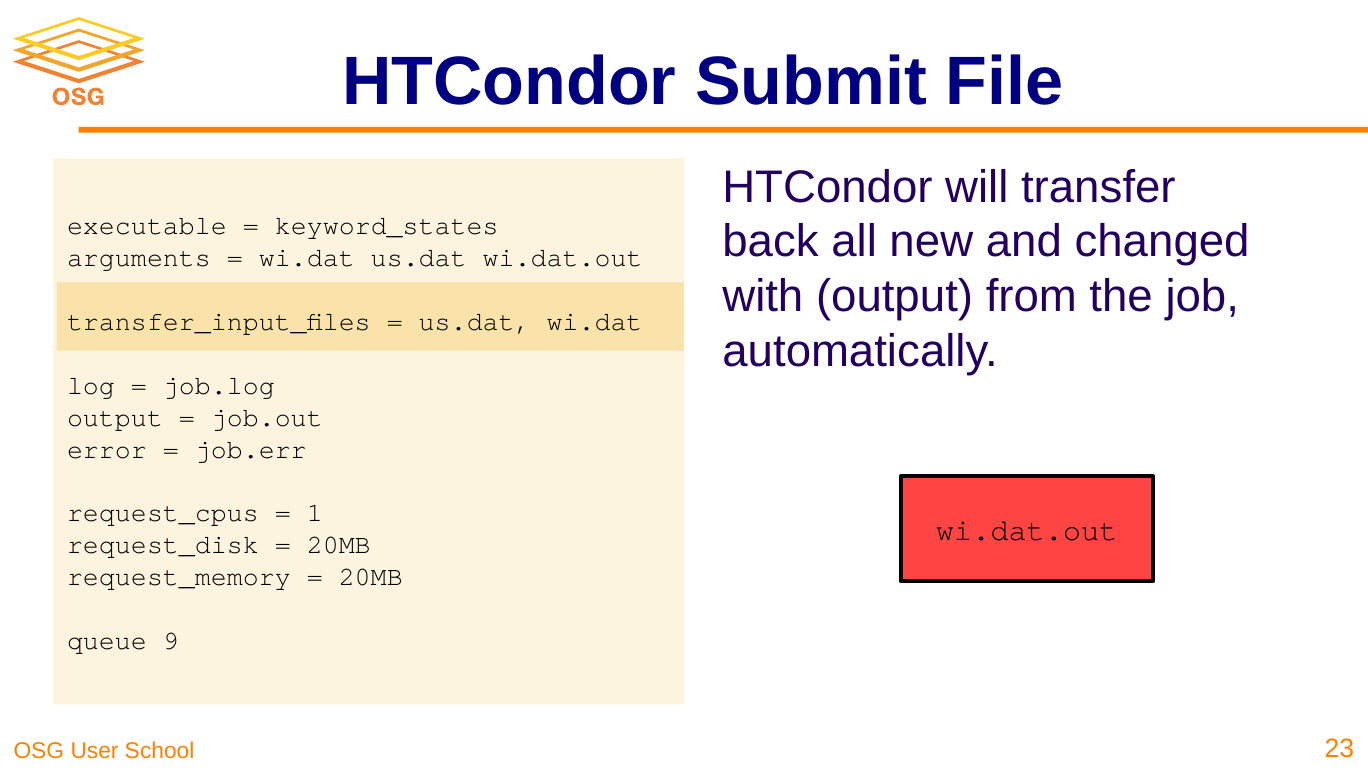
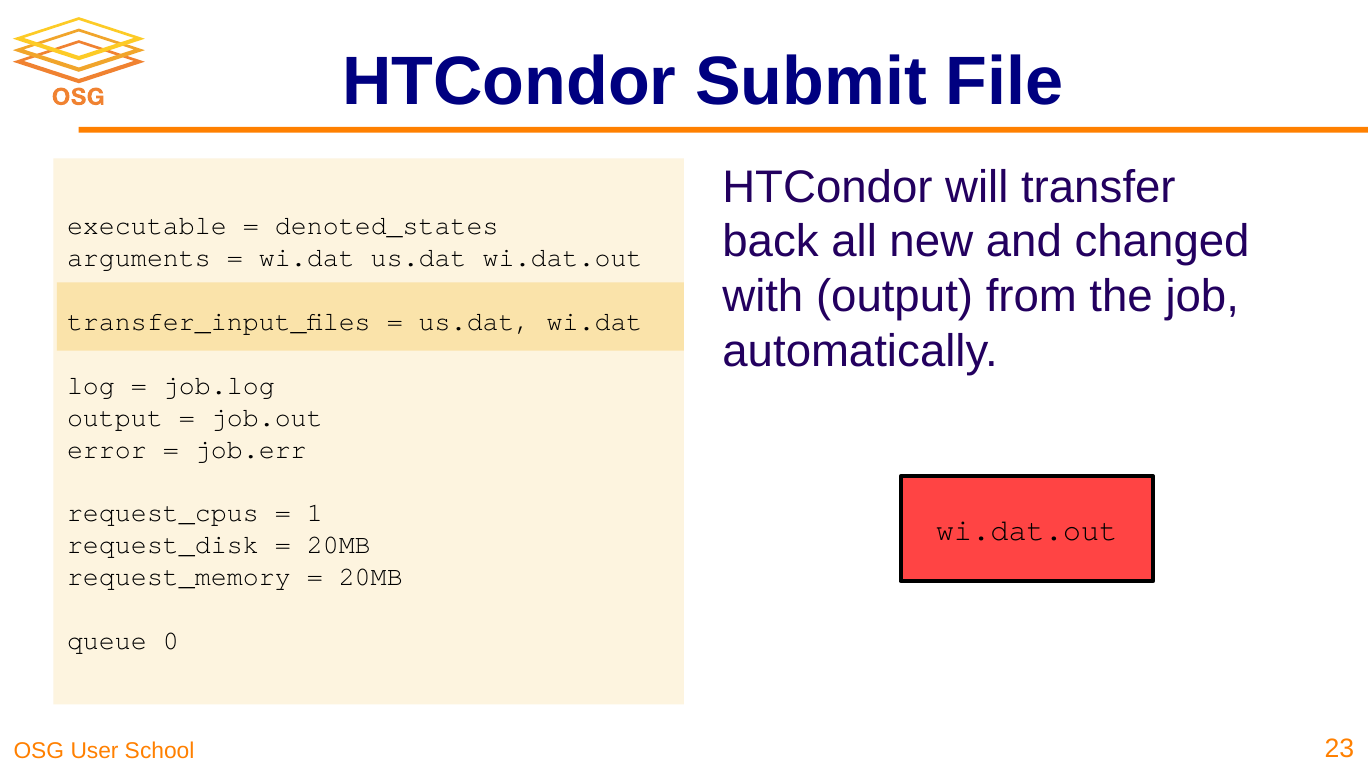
keyword_states: keyword_states -> denoted_states (387, 225)
9: 9 -> 0 (171, 641)
